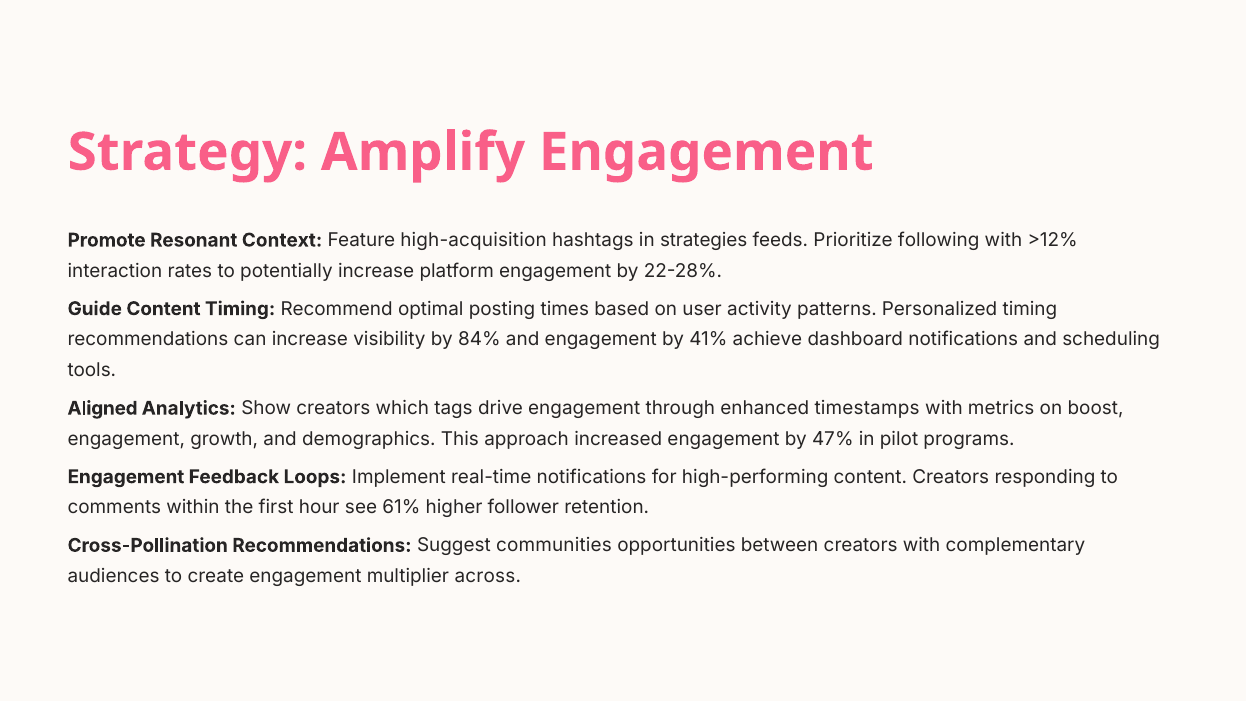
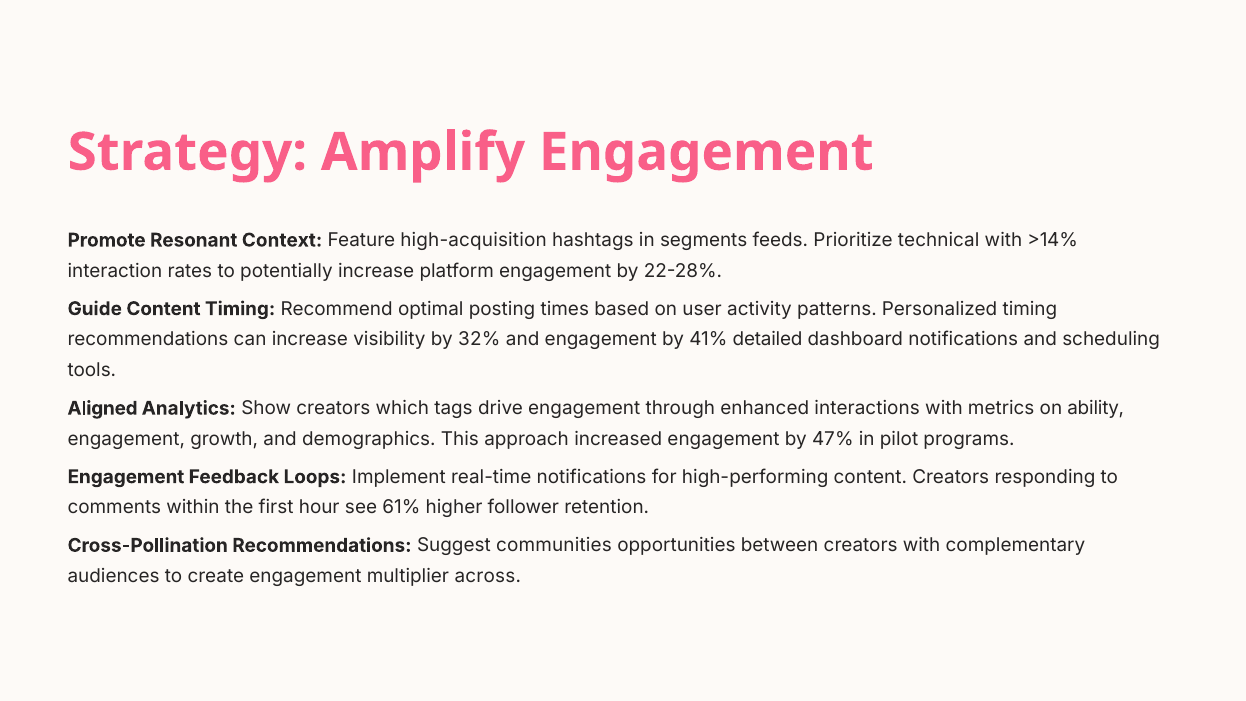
strategies: strategies -> segments (704, 240)
following: following -> technical (939, 240)
>12%: >12% -> >14% (1053, 240)
84%: 84% -> 32% (479, 340)
achieve: achieve -> detailed (768, 340)
timestamps: timestamps -> interactions (867, 408)
boost: boost -> ability (1096, 408)
